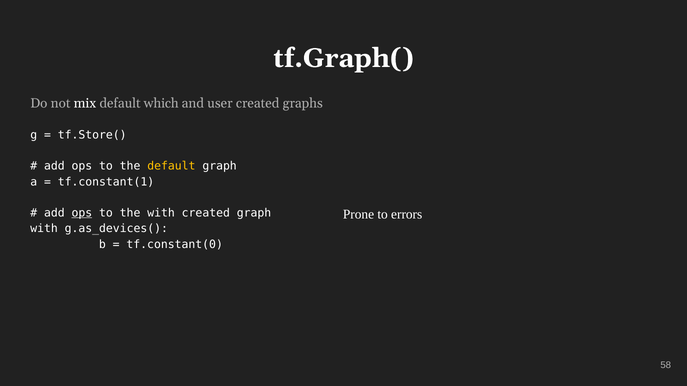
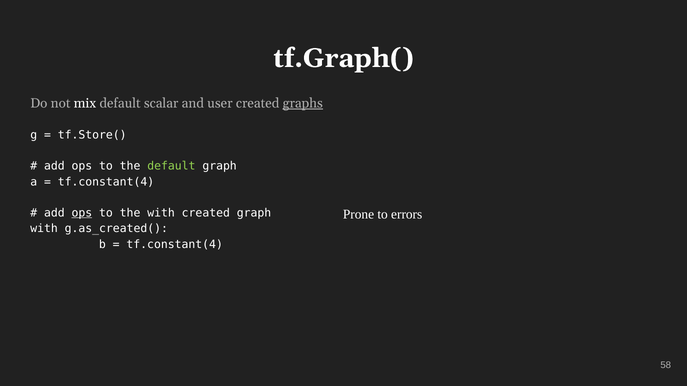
which: which -> scalar (161, 103)
graphs underline: none -> present (303, 103)
default colour: yellow -> light green (171, 166)
tf.constant(1: tf.constant(1 -> tf.constant(4 (106, 182)
g.as_devices(: g.as_devices( -> g.as_created( (116, 229)
tf.constant(0: tf.constant(0 -> tf.constant(4 (175, 245)
